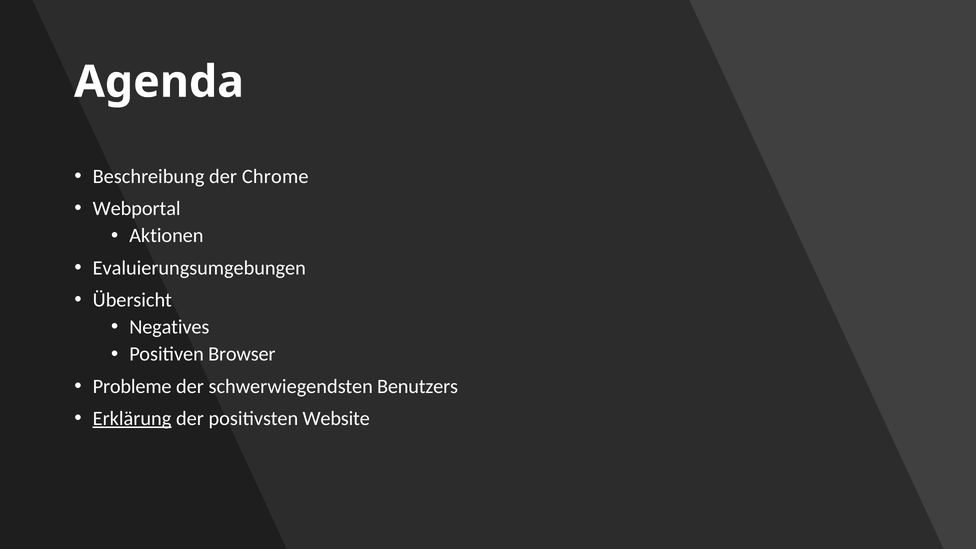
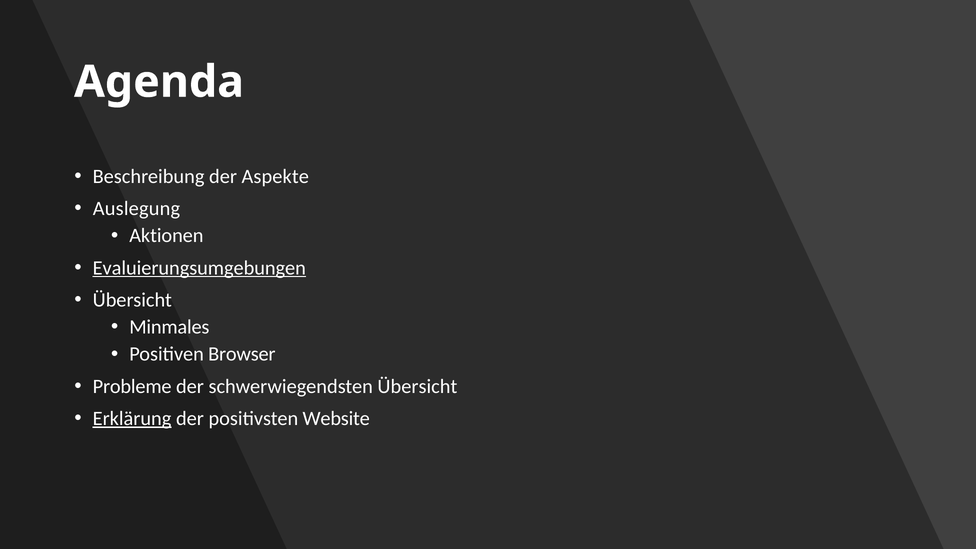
Chrome: Chrome -> Aspekte (275, 176)
Webportal: Webportal -> Auslegung (137, 209)
Evaluierungsumgebungen underline: none -> present (199, 268)
Negatives: Negatives -> Minmales (169, 327)
schwerwiegendsten Benutzers: Benutzers -> Übersicht (417, 386)
